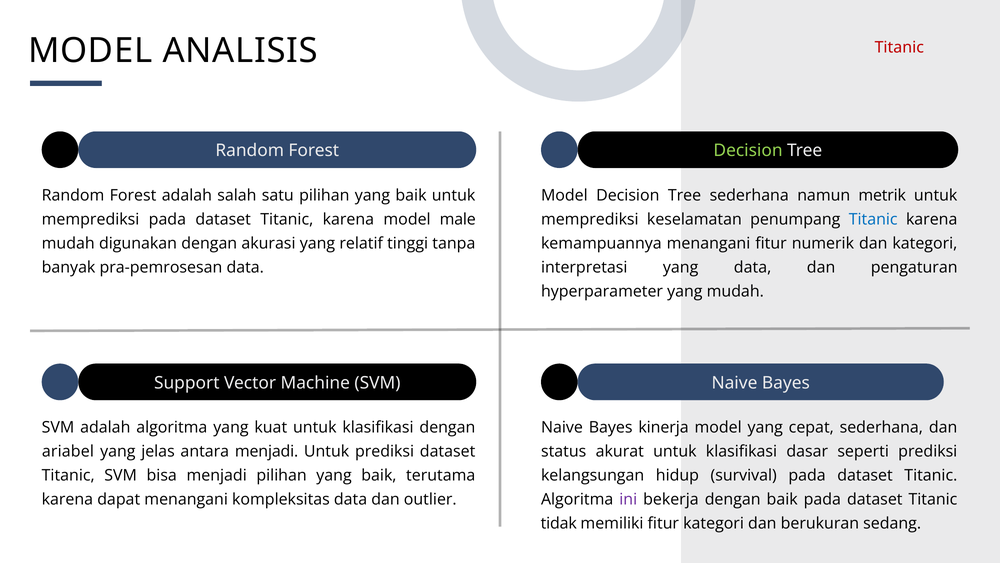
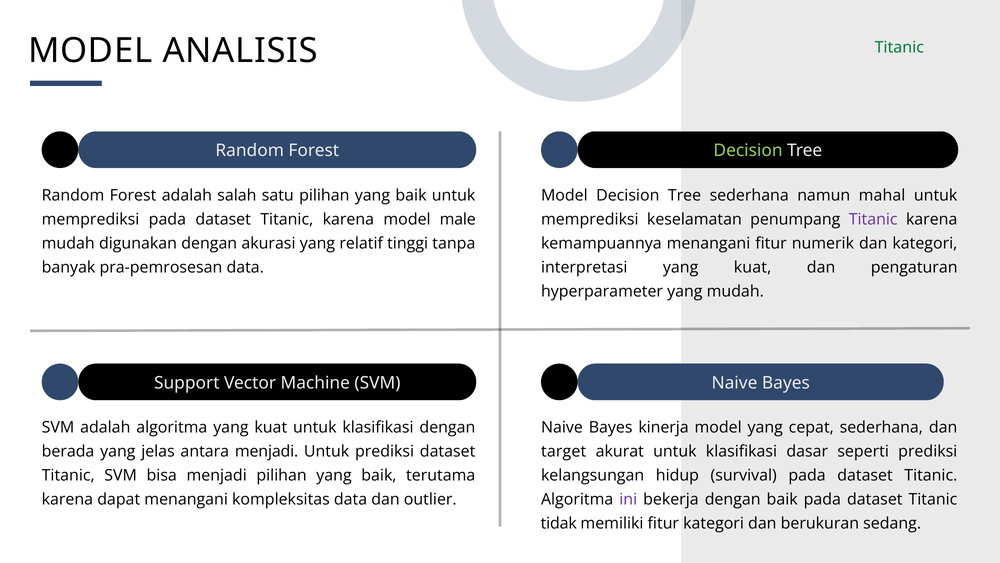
Titanic colour: red -> green (899, 47)
metrik: metrik -> mahal (882, 195)
Titanic colour: blue -> purple (873, 219)
interpretasi yang data: data -> kuat (753, 267)
ariabel: ariabel -> berada (68, 451)
status: status -> target (564, 451)
